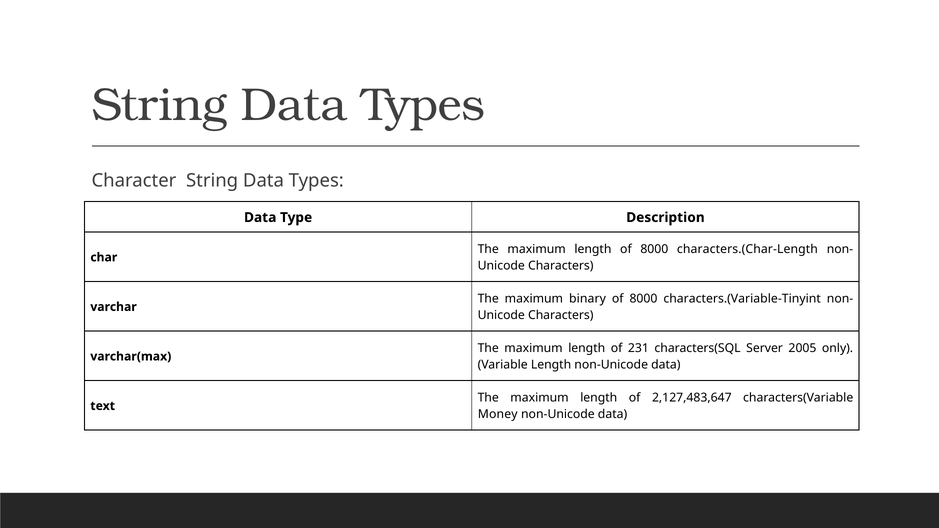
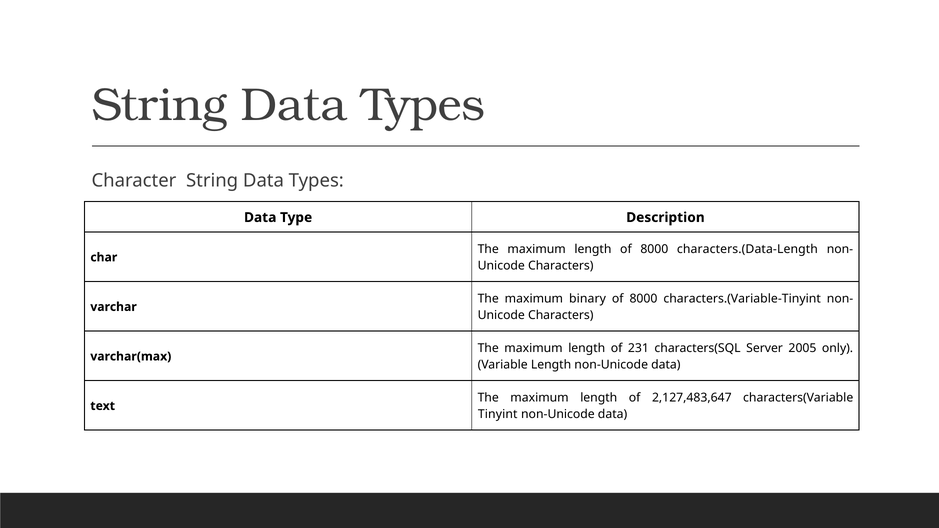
characters.(Char-Length: characters.(Char-Length -> characters.(Data-Length (747, 249)
Money: Money -> Tinyint (498, 414)
